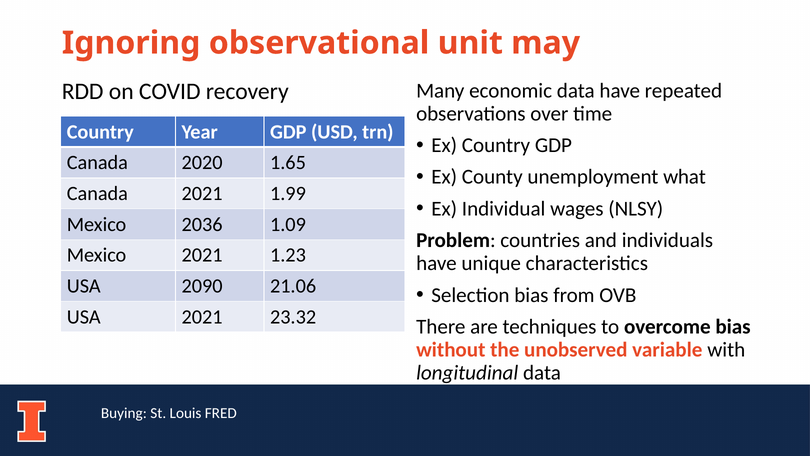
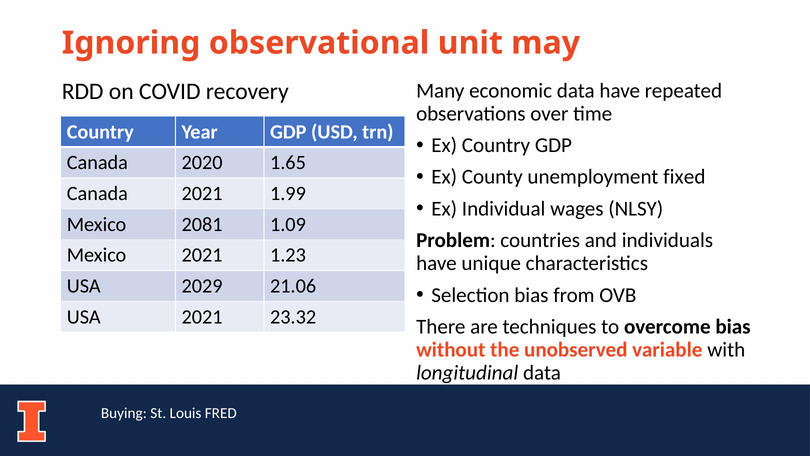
what: what -> fixed (684, 177)
2036: 2036 -> 2081 (202, 224)
2090: 2090 -> 2029 (202, 286)
